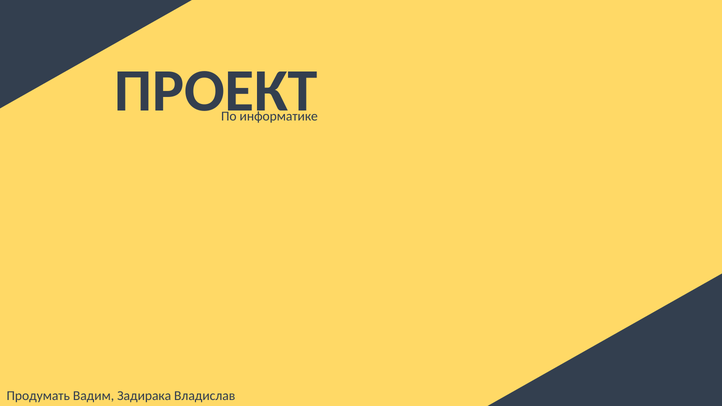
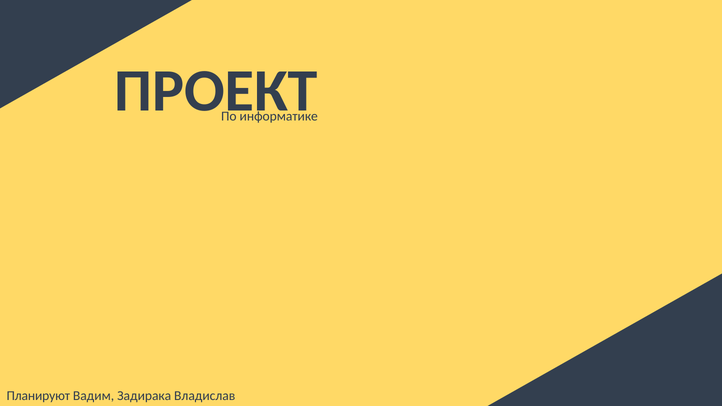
Продумать: Продумать -> Планируют (38, 396)
